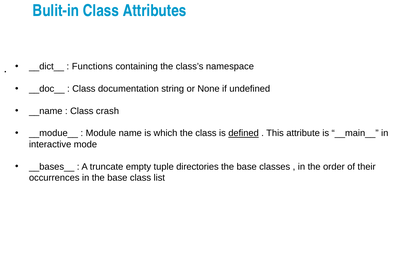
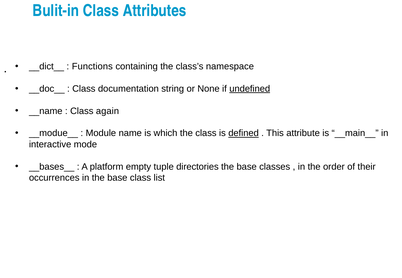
undefined underline: none -> present (250, 89)
crash: crash -> again (107, 111)
truncate: truncate -> platform (107, 167)
